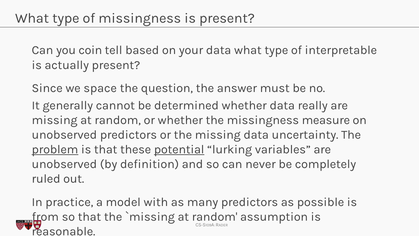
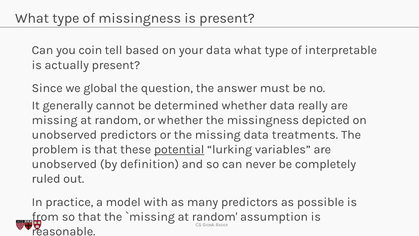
space: space -> global (100, 88)
measure: measure -> depicted (326, 120)
uncertainty: uncertainty -> treatments (305, 135)
problem underline: present -> none (55, 149)
